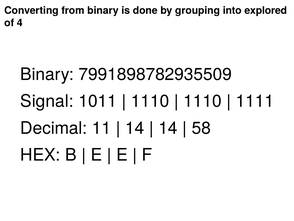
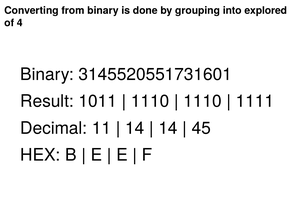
7991898782935509: 7991898782935509 -> 3145520551731601 (155, 74)
Signal: Signal -> Result (47, 101)
58: 58 -> 45 (201, 128)
